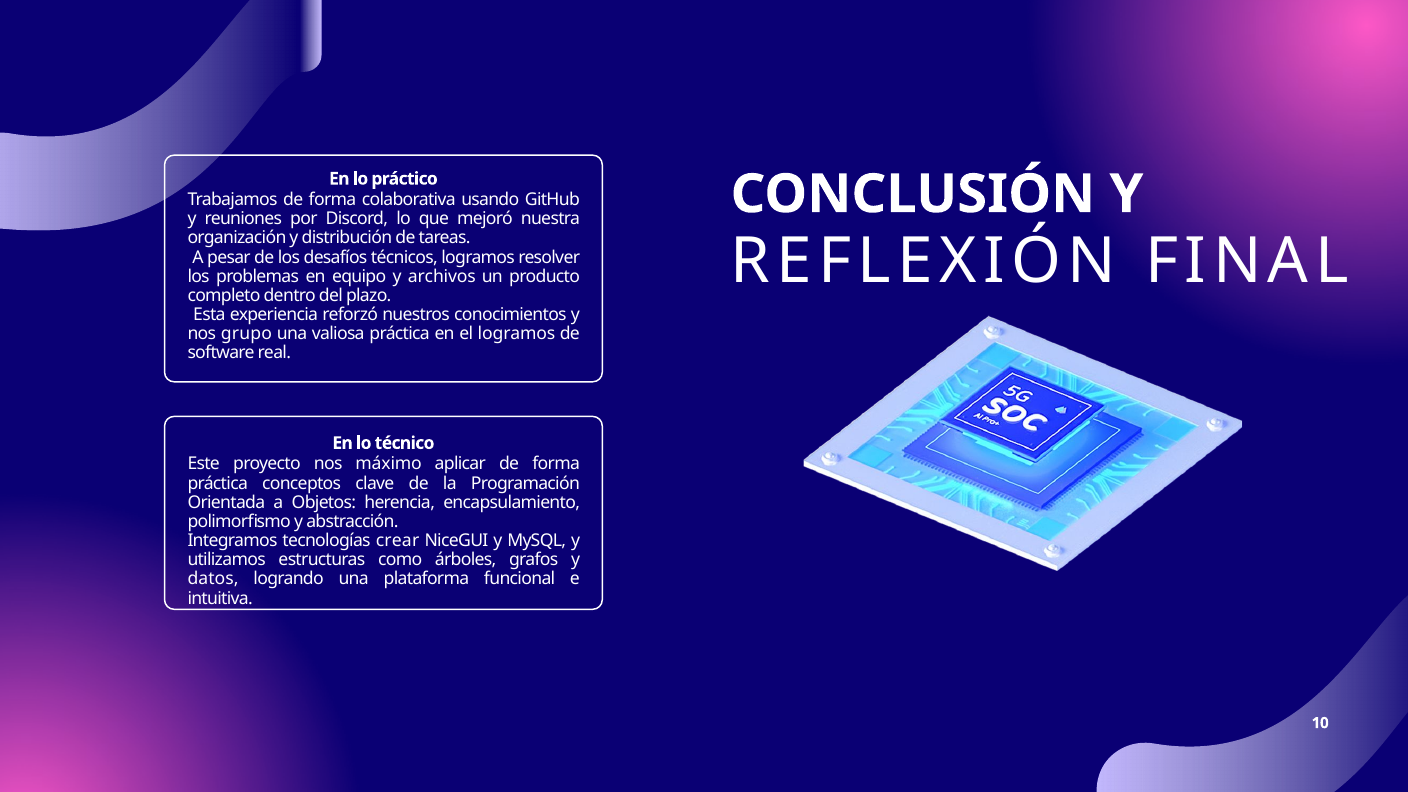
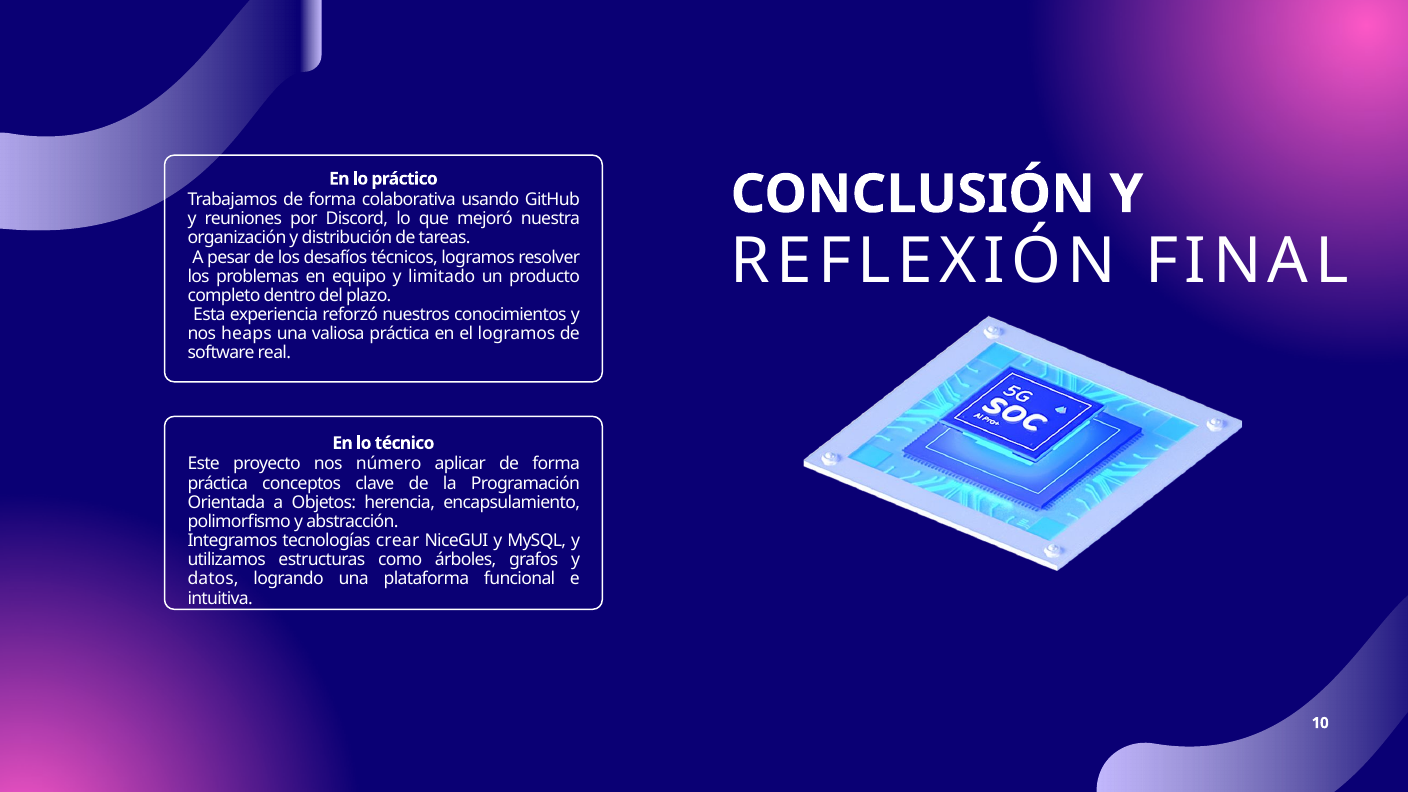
archivos: archivos -> limitado (442, 276)
grupo: grupo -> heaps (246, 334)
máximo: máximo -> número (389, 464)
